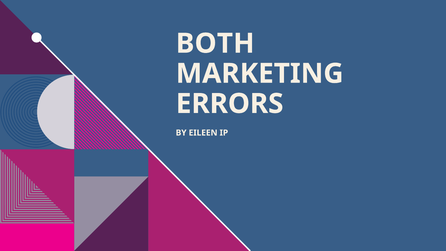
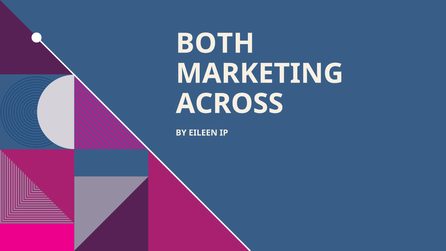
ERRORS: ERRORS -> ACROSS (230, 104)
